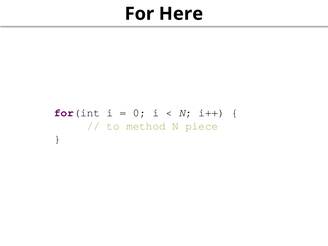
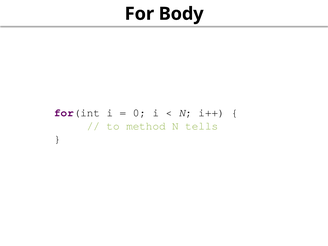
Here: Here -> Body (181, 14)
piece: piece -> tells (202, 126)
